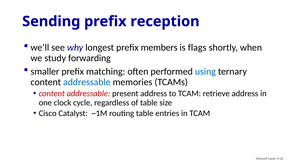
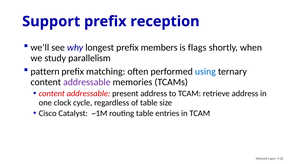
Sending: Sending -> Support (51, 21)
forwarding: forwarding -> parallelism (89, 58)
smaller: smaller -> pattern (45, 71)
addressable colour: blue -> purple (87, 82)
